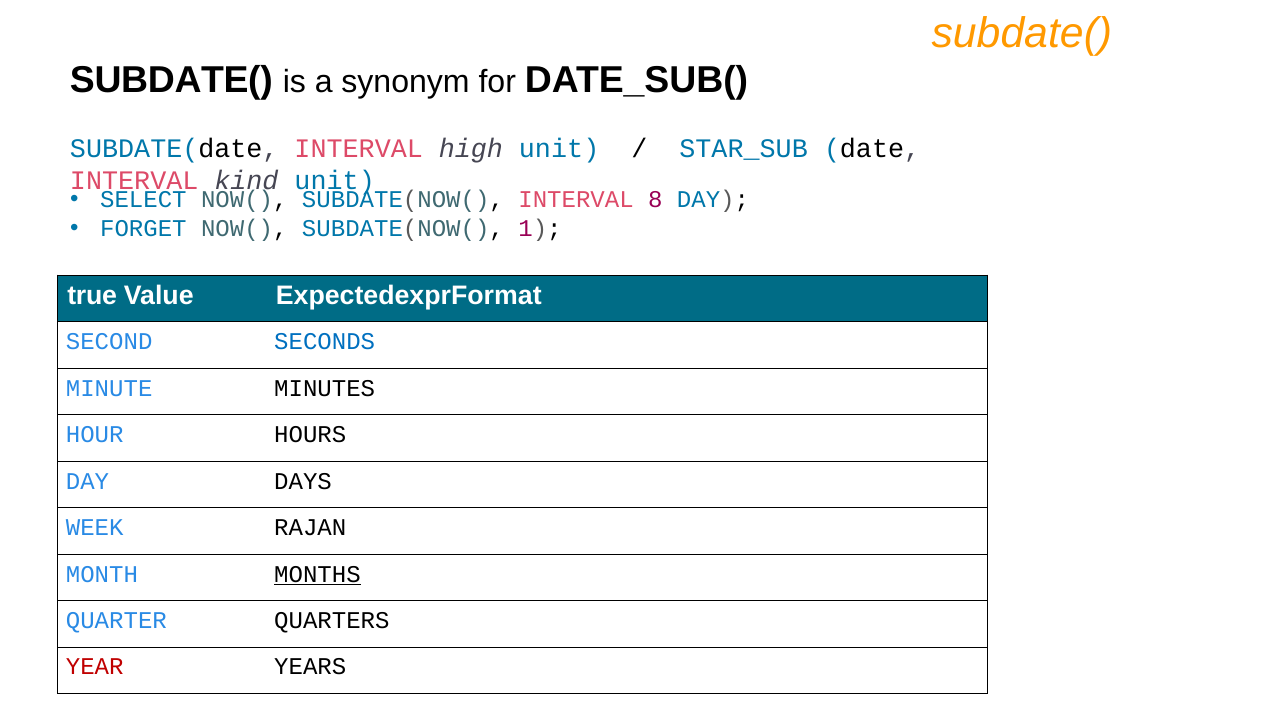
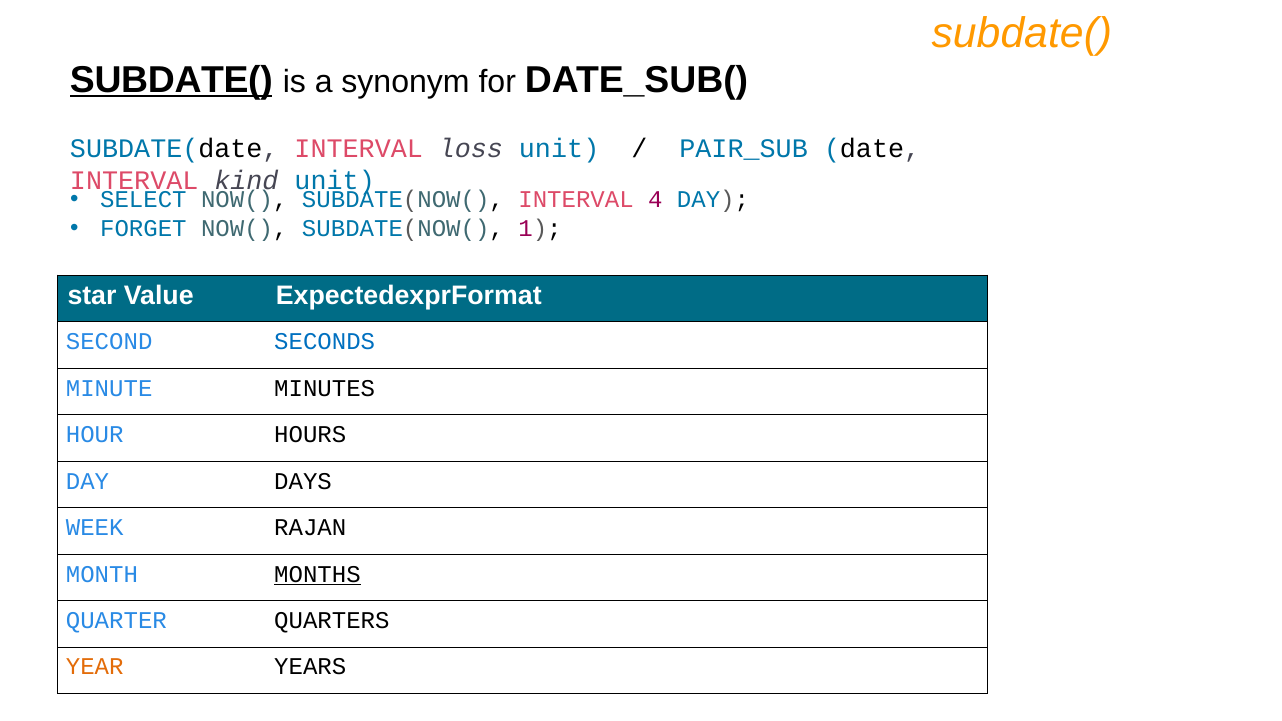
SUBDATE( underline: none -> present (171, 80)
high: high -> loss (471, 149)
STAR_SUB: STAR_SUB -> PAIR_SUB (744, 149)
8: 8 -> 4 (655, 200)
true: true -> star (92, 295)
YEAR colour: red -> orange (95, 667)
